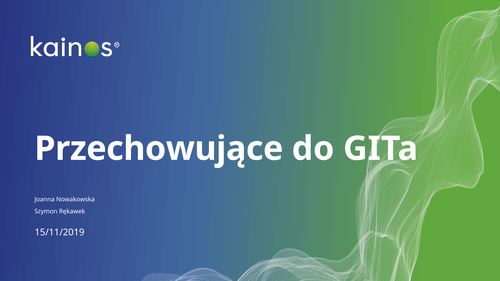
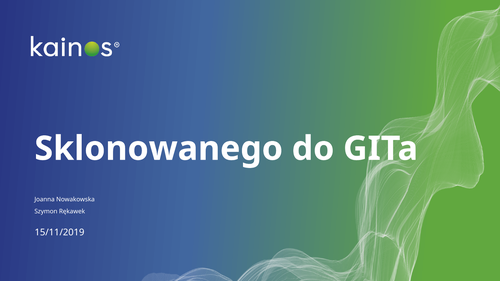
Przechowujące: Przechowujące -> Sklonowanego (159, 149)
